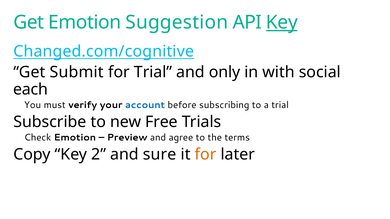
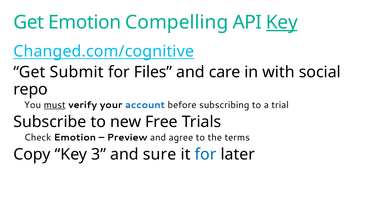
Suggestion: Suggestion -> Compelling (177, 22)
for Trial: Trial -> Files (153, 72)
only: only -> care (225, 72)
each: each -> repo (31, 89)
must underline: none -> present (55, 105)
2: 2 -> 3 (99, 155)
for colour: orange -> blue (206, 155)
